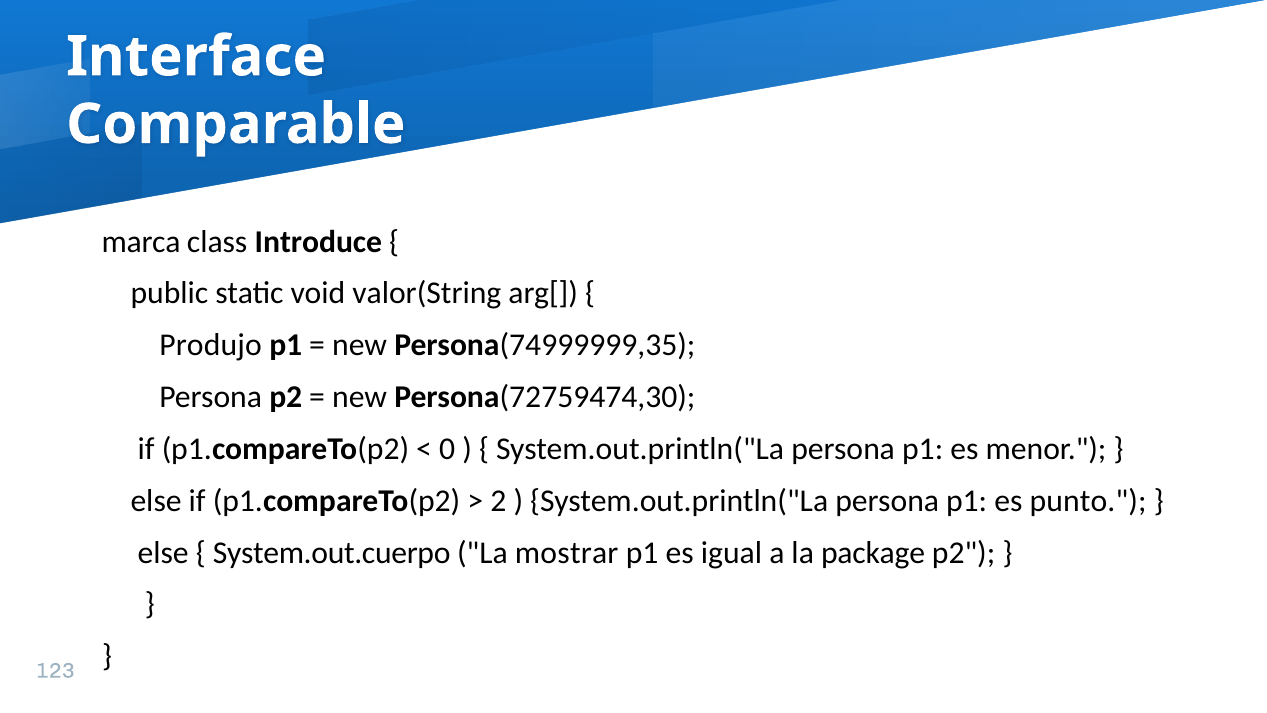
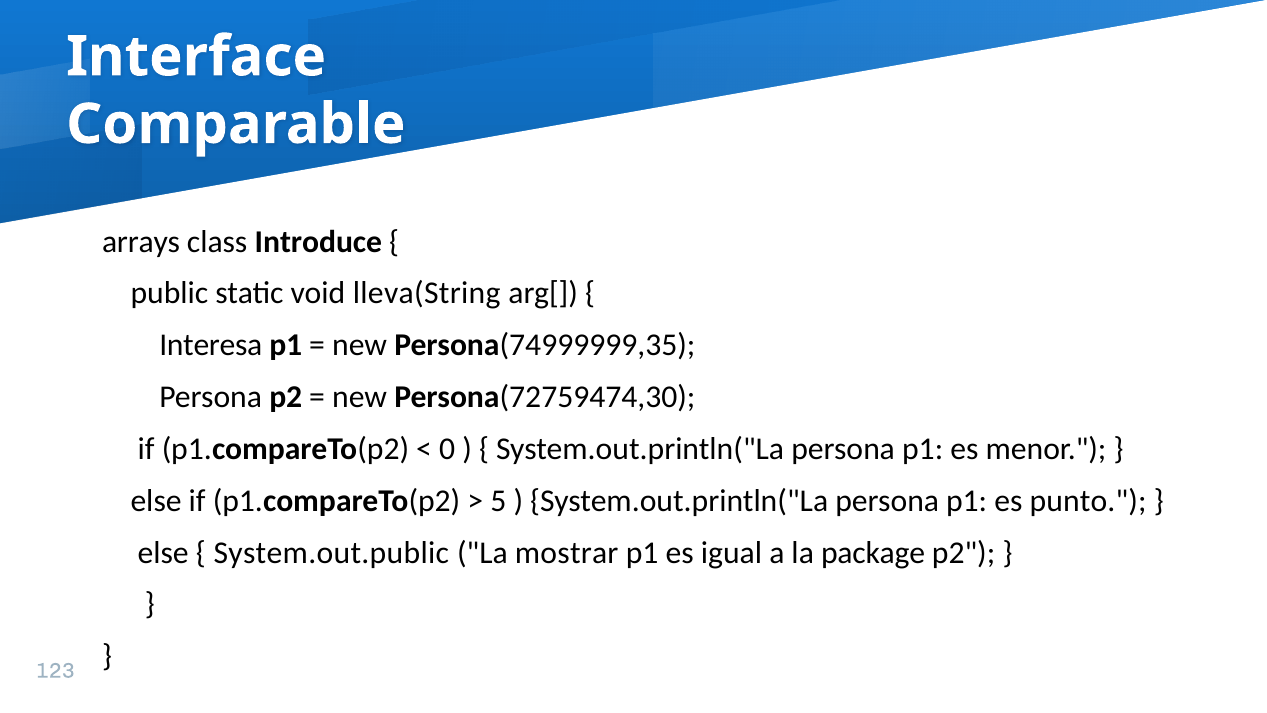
marca: marca -> arrays (141, 242)
valor(String: valor(String -> lleva(String (427, 293)
Produjo: Produjo -> Interesa (211, 345)
2: 2 -> 5 (498, 501)
System.out.cuerpo: System.out.cuerpo -> System.out.public (331, 552)
